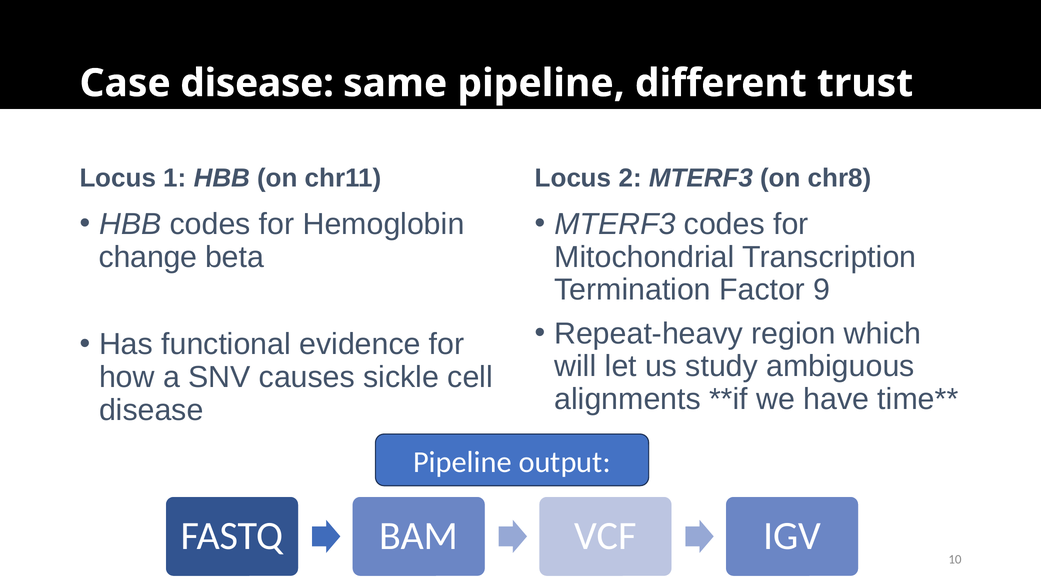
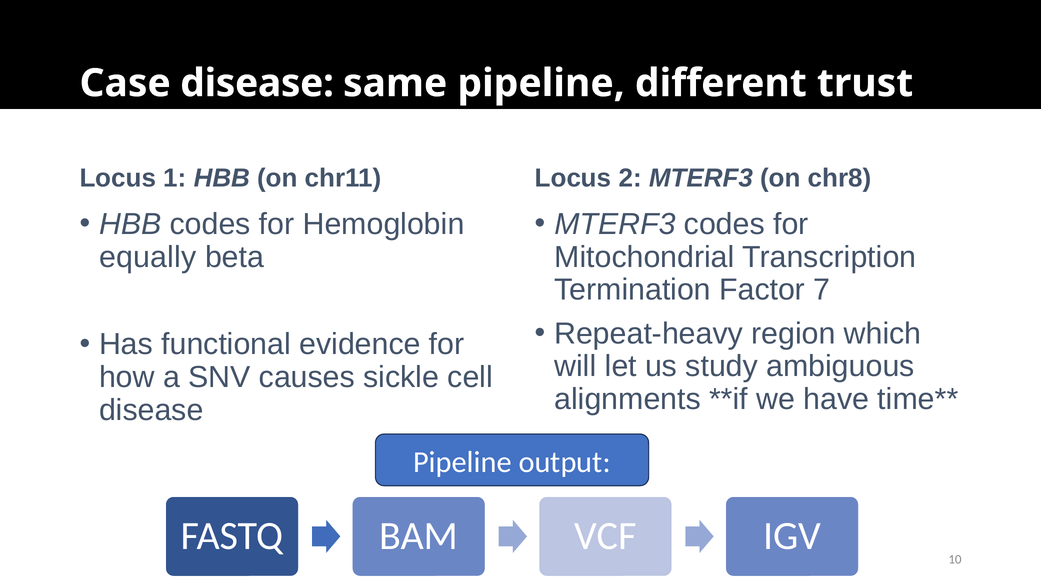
change: change -> equally (148, 257)
9: 9 -> 7 (822, 290)
